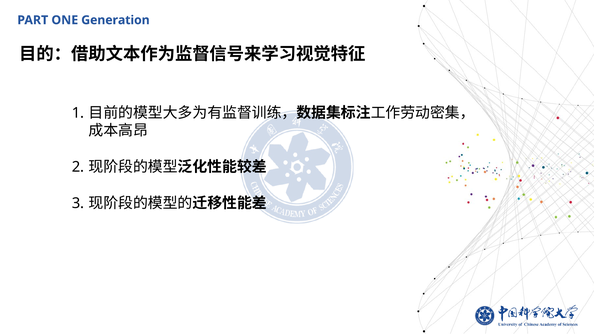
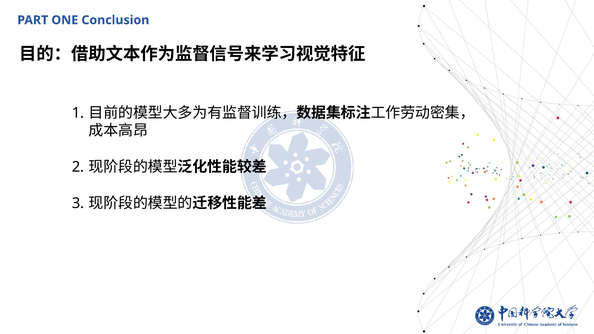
Generation: Generation -> Conclusion (115, 20)
